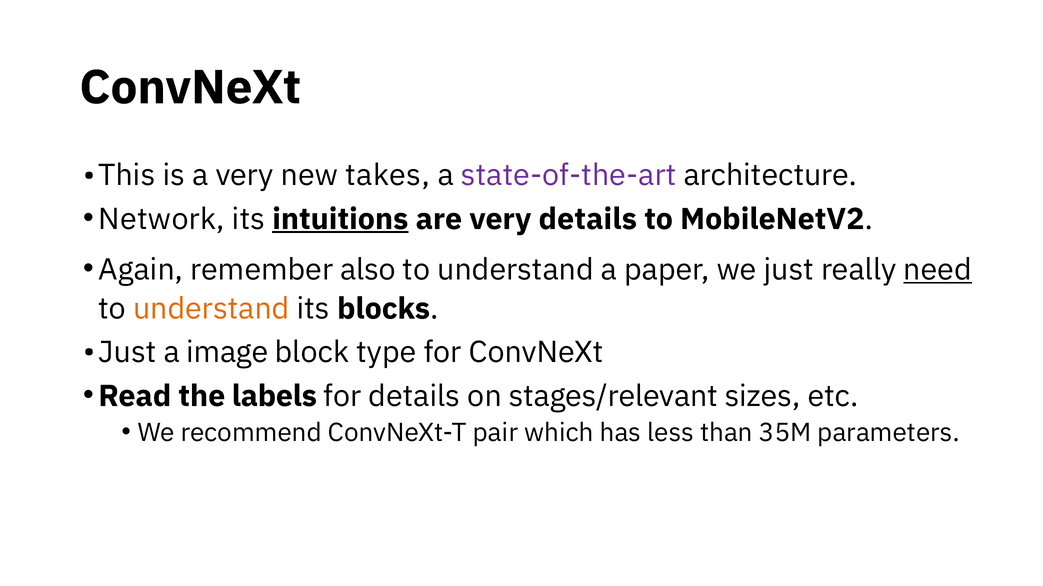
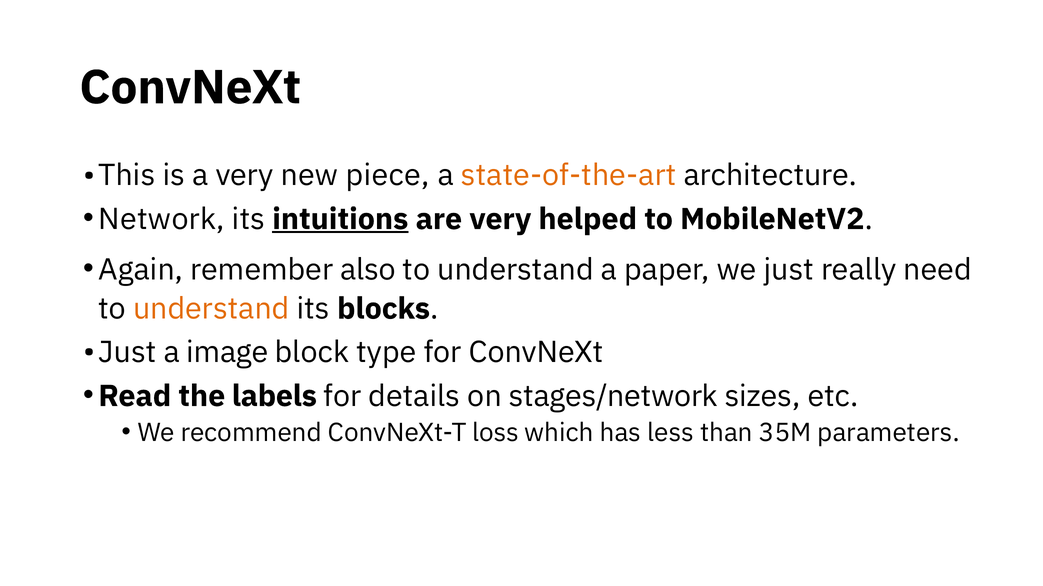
takes: takes -> piece (388, 176)
state-of-the-art colour: purple -> orange (569, 176)
very details: details -> helped (588, 219)
need underline: present -> none (938, 270)
stages/relevant: stages/relevant -> stages/network (613, 396)
pair: pair -> loss (496, 433)
